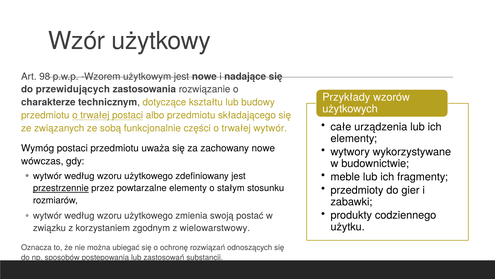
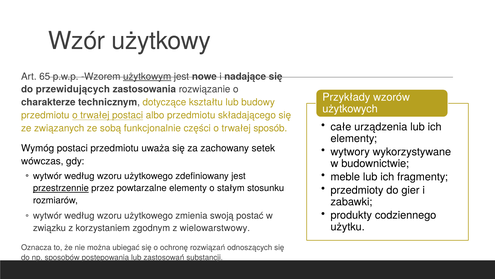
98: 98 -> 65 (45, 76)
użytkowym underline: none -> present (147, 76)
trwałej wytwór: wytwór -> sposób (270, 128)
zachowany nowe: nowe -> setek (263, 148)
